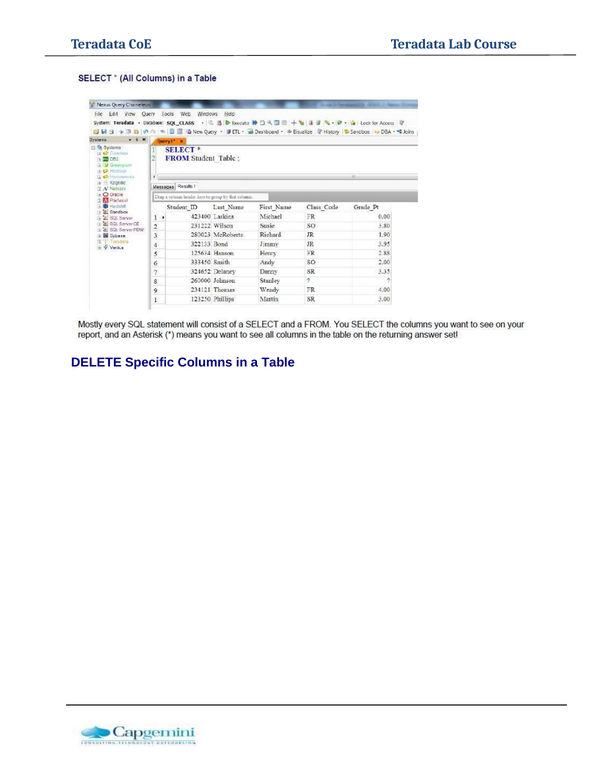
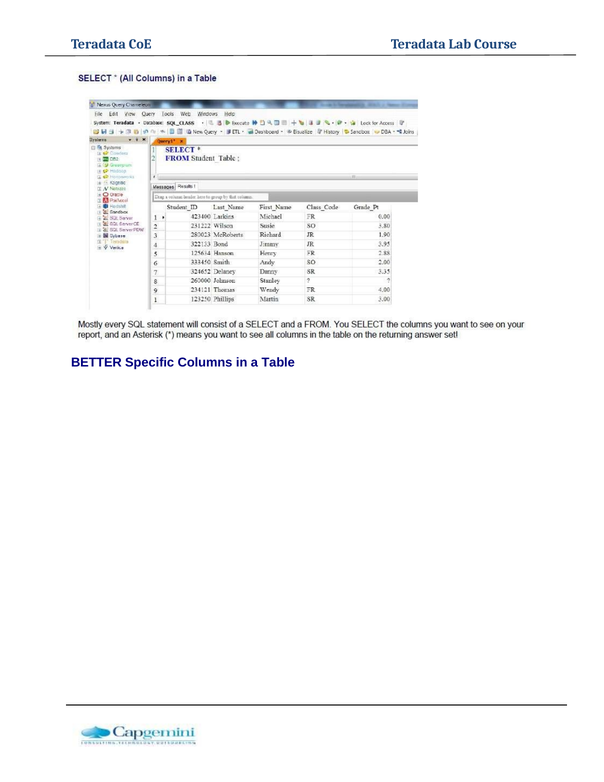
DELETE: DELETE -> BETTER (96, 362)
